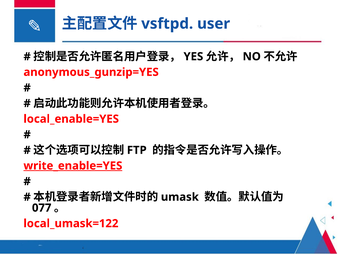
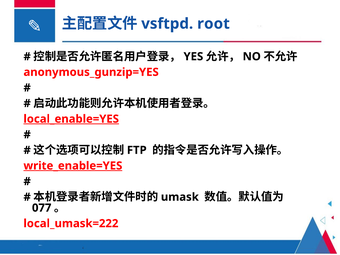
user: user -> root (213, 24)
local_enable=YES underline: none -> present (71, 119)
local_umask=122: local_umask=122 -> local_umask=222 (71, 223)
